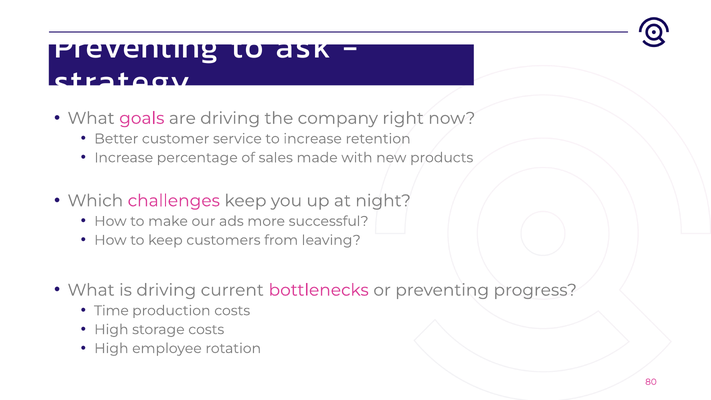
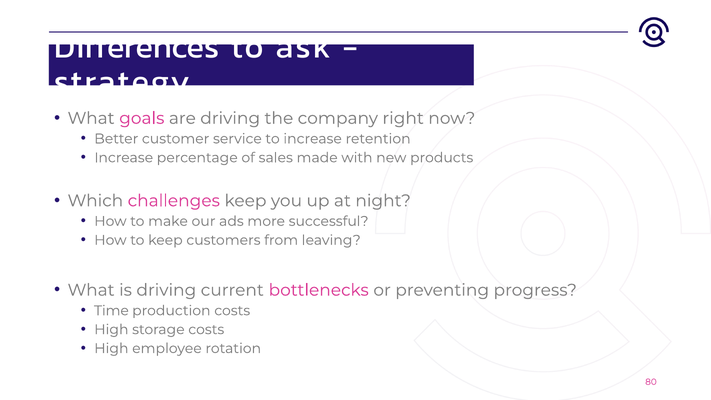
Preventing: Preventing -> Differences (137, 47)
